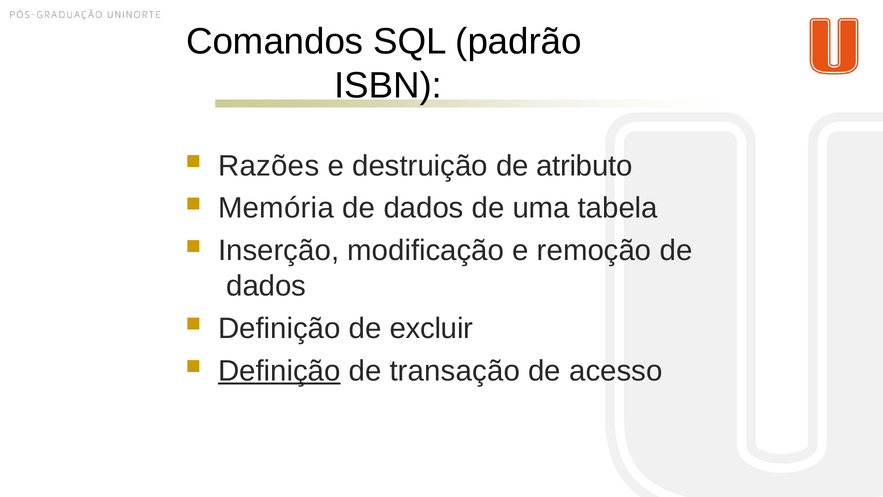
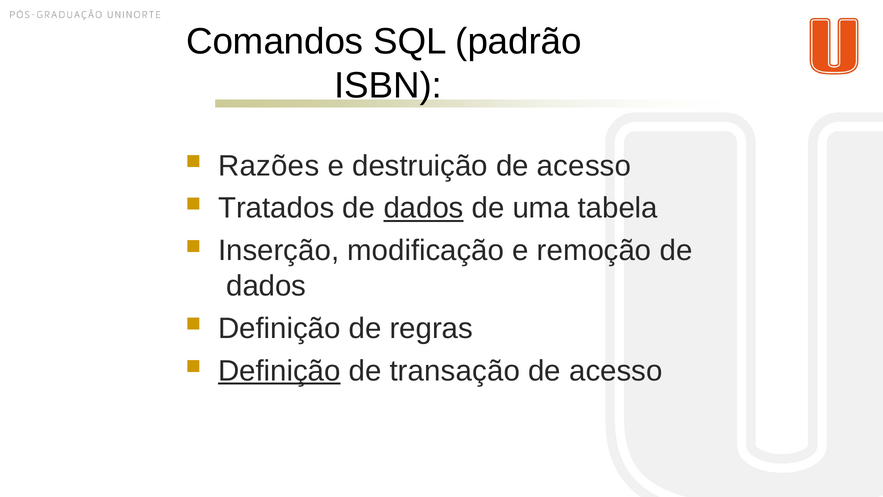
destruição de atributo: atributo -> acesso (584, 166)
Memória: Memória -> Tratados (276, 208)
dados underline: none -> present (424, 208)
excluir: excluir -> regras (431, 328)
